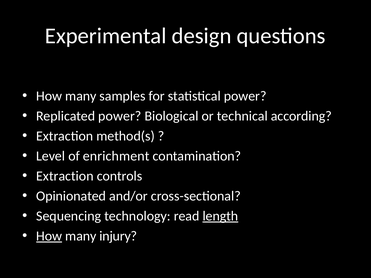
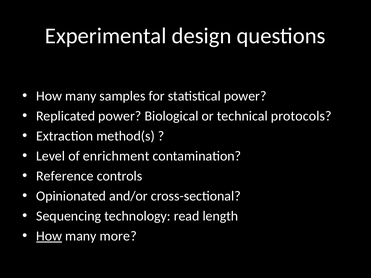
according: according -> protocols (301, 116)
Extraction: Extraction -> Reference (65, 176)
length underline: present -> none (220, 216)
injury: injury -> more (118, 236)
